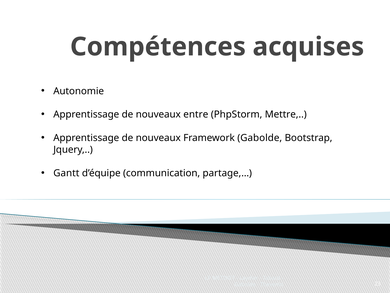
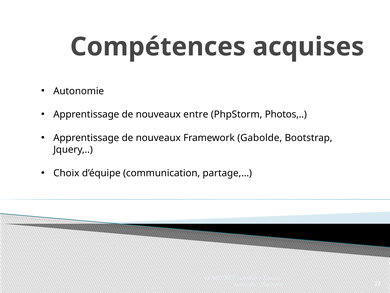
Mettre: Mettre -> Photos (286, 114)
Gantt: Gantt -> Choix (66, 173)
